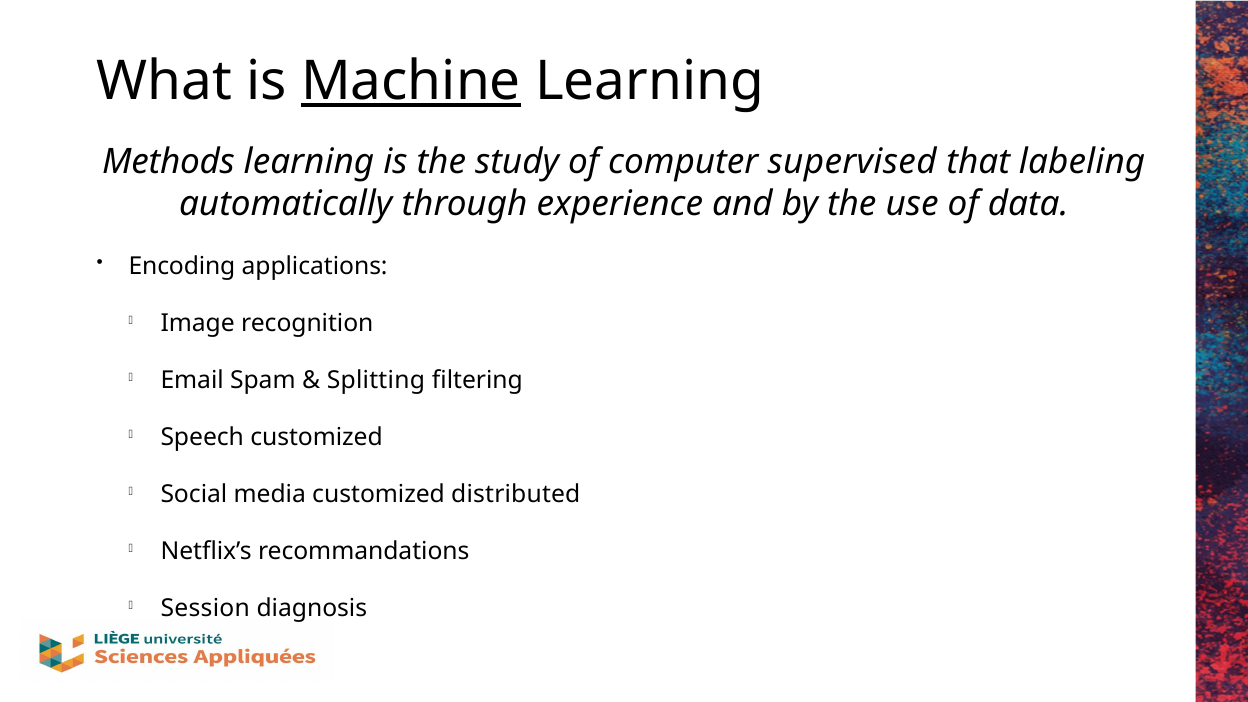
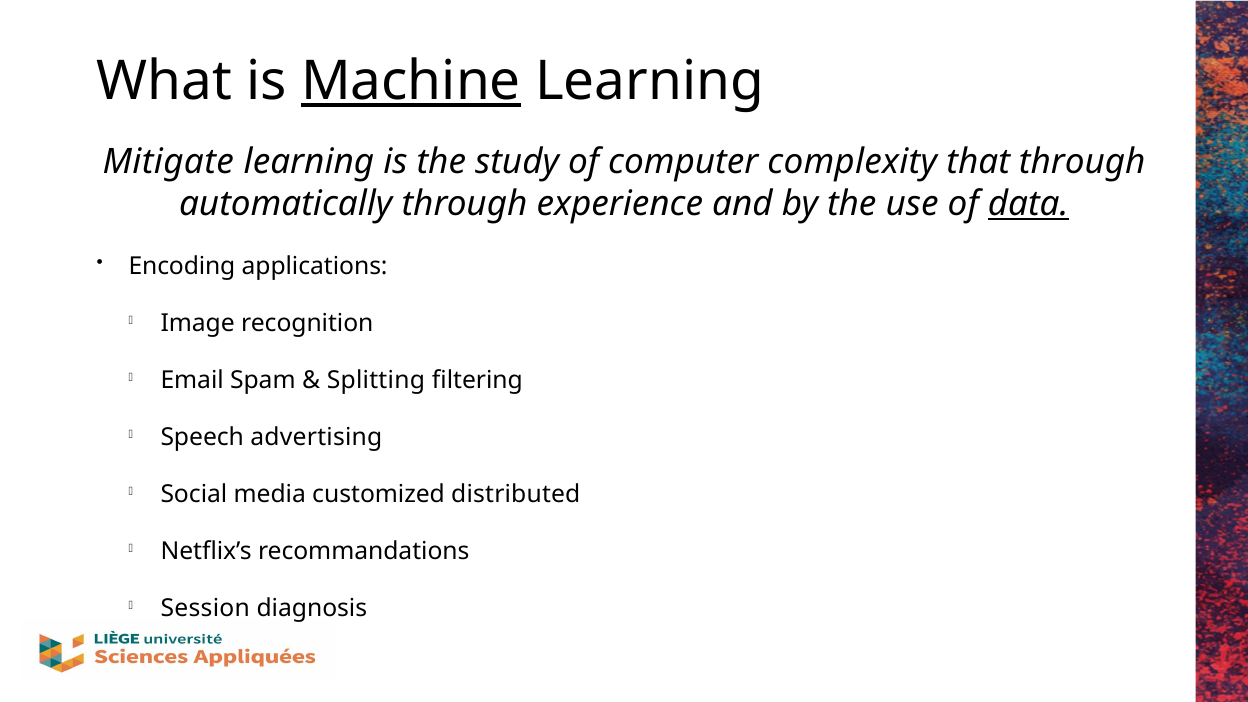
Methods: Methods -> Mitigate (168, 161)
supervised: supervised -> complexity (852, 161)
that labeling: labeling -> through (1082, 161)
data underline: none -> present (1028, 204)
Speech customized: customized -> advertising (316, 437)
